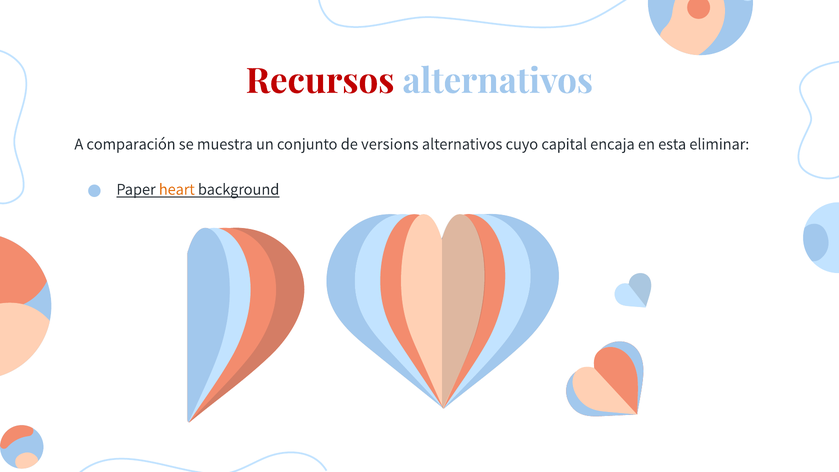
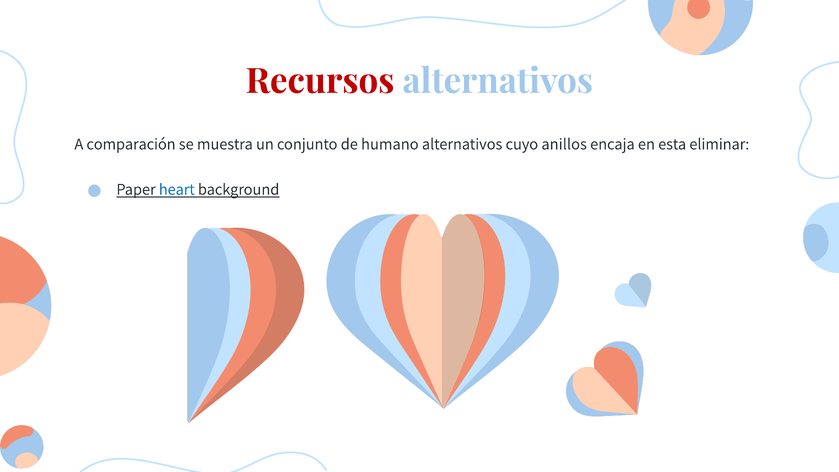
versions: versions -> humano (390, 144)
capital: capital -> anillos (564, 144)
heart colour: orange -> blue (177, 189)
